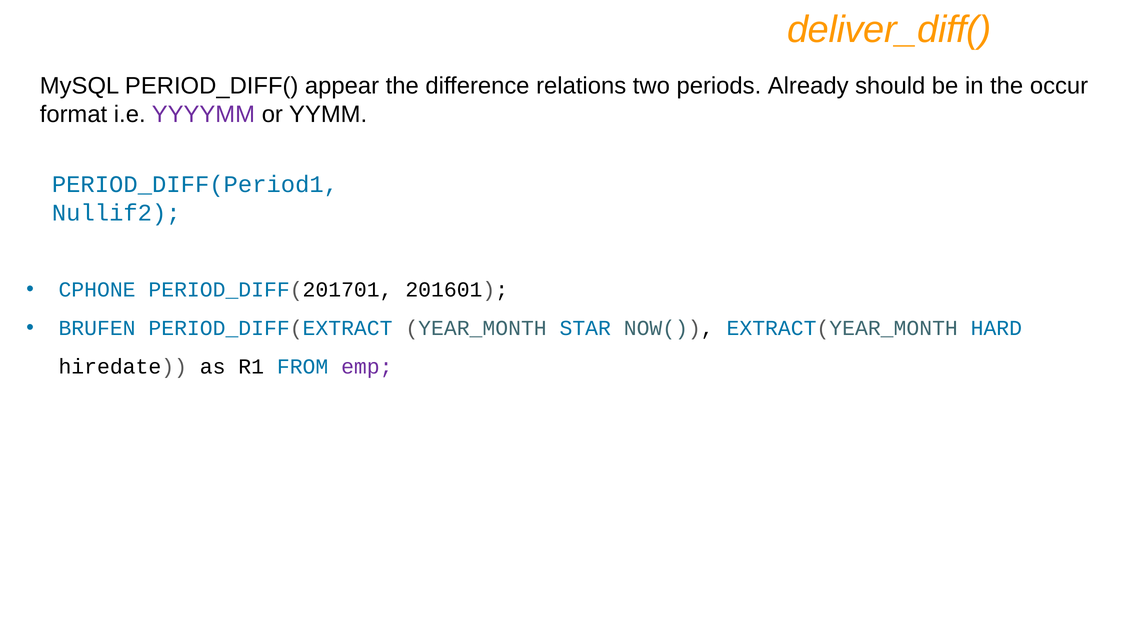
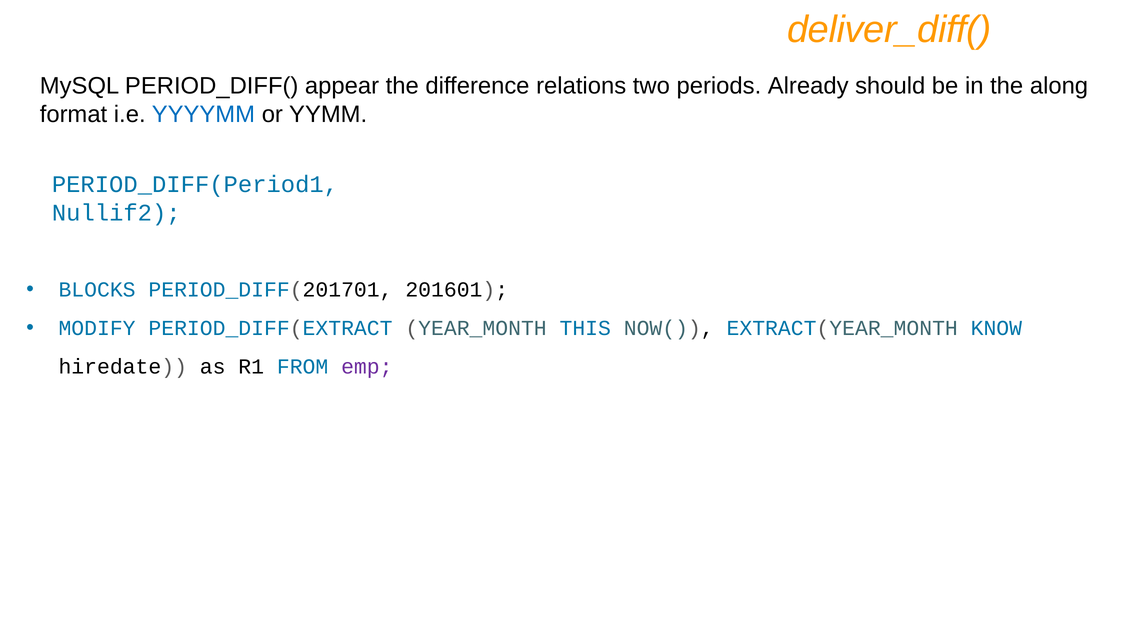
occur: occur -> along (1059, 86)
YYYYMM colour: purple -> blue (203, 115)
CPHONE: CPHONE -> BLOCKS (97, 290)
BRUFEN: BRUFEN -> MODIFY (97, 328)
STAR: STAR -> THIS (585, 328)
HARD: HARD -> KNOW (996, 328)
